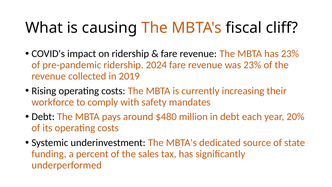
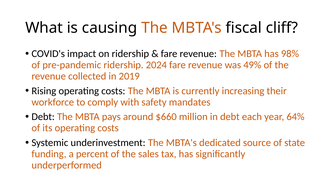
has 23%: 23% -> 98% (290, 54)
was 23%: 23% -> 49% (252, 65)
$480: $480 -> $660 (166, 117)
20%: 20% -> 64% (295, 117)
